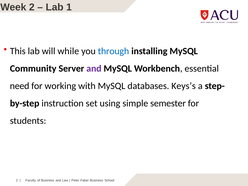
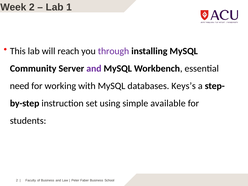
while: while -> reach (68, 51)
through colour: blue -> purple (113, 51)
semester: semester -> available (168, 103)
